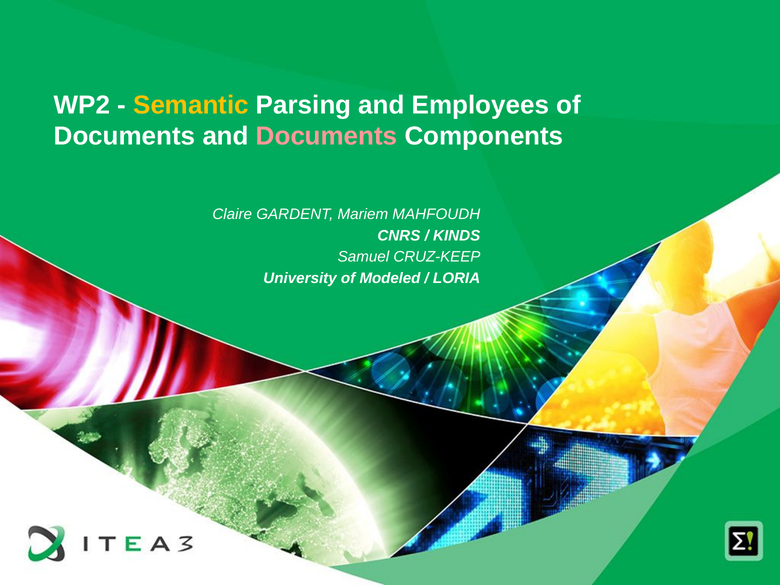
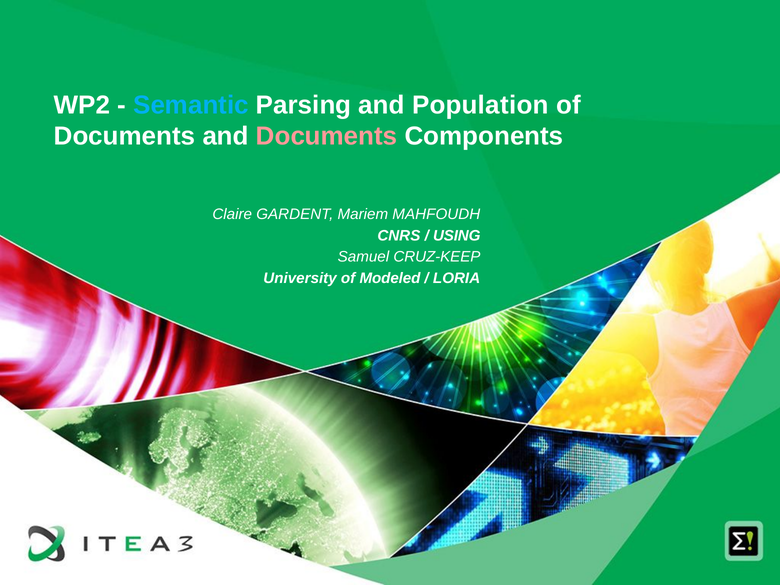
Semantic colour: yellow -> light blue (191, 105)
Employees: Employees -> Population (480, 105)
KINDS: KINDS -> USING (457, 236)
